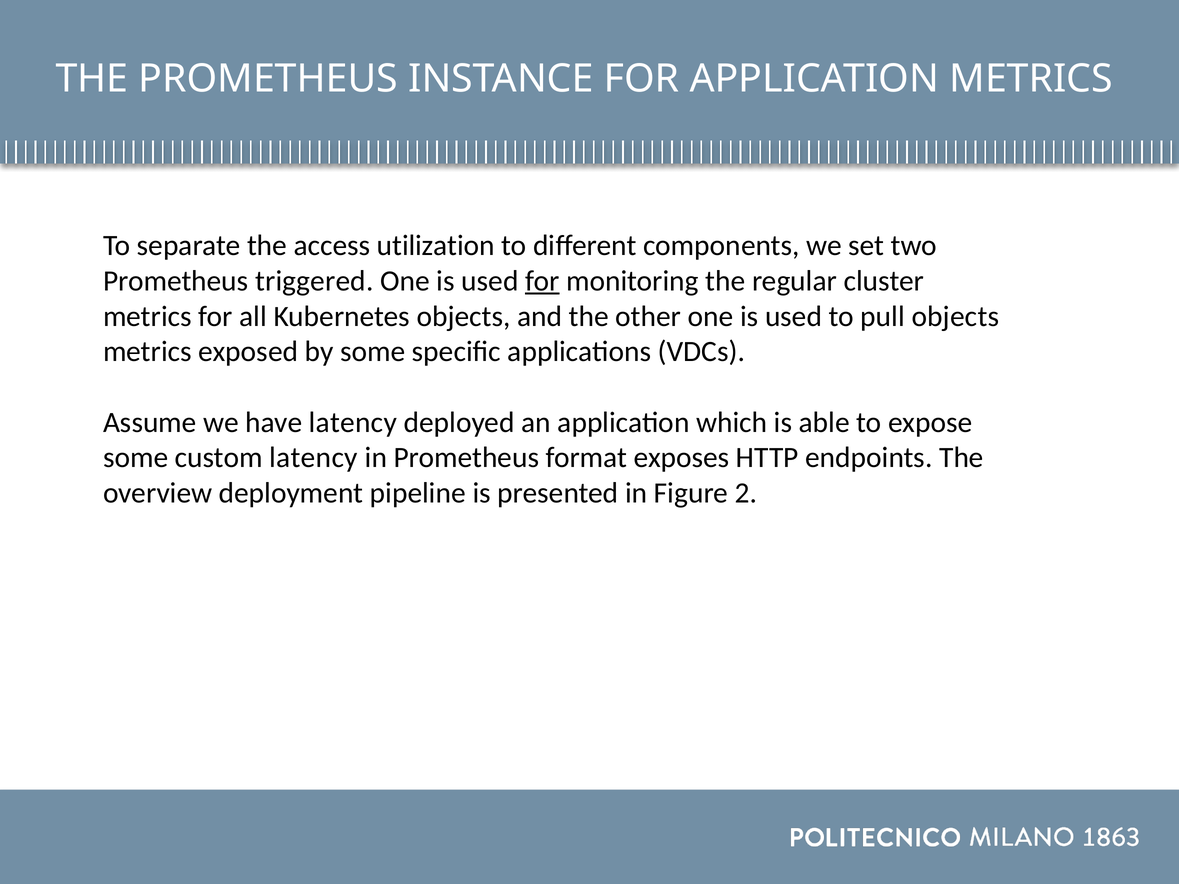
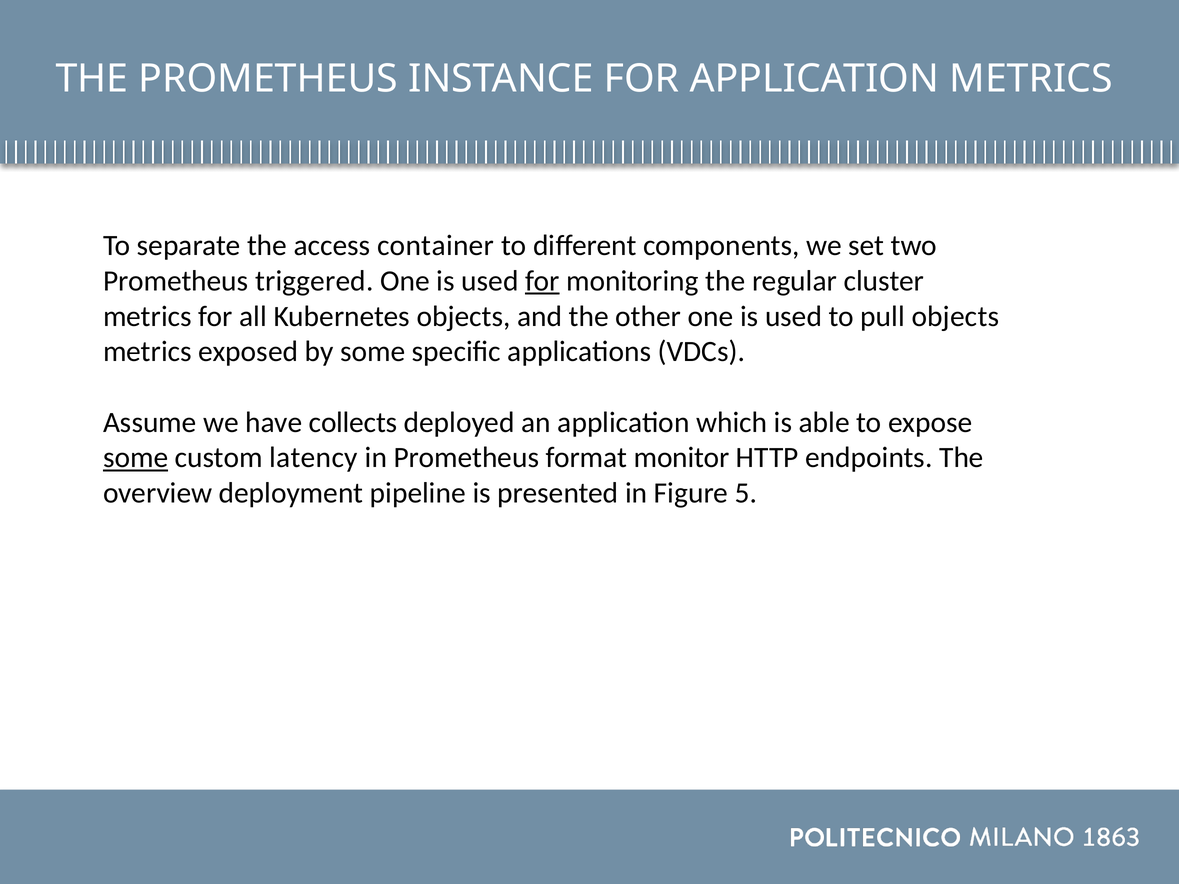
utilization: utilization -> container (436, 246)
have latency: latency -> collects (353, 423)
some underline: none -> present (136, 458)
exposes: exposes -> monitor (682, 458)
2: 2 -> 5 (746, 493)
